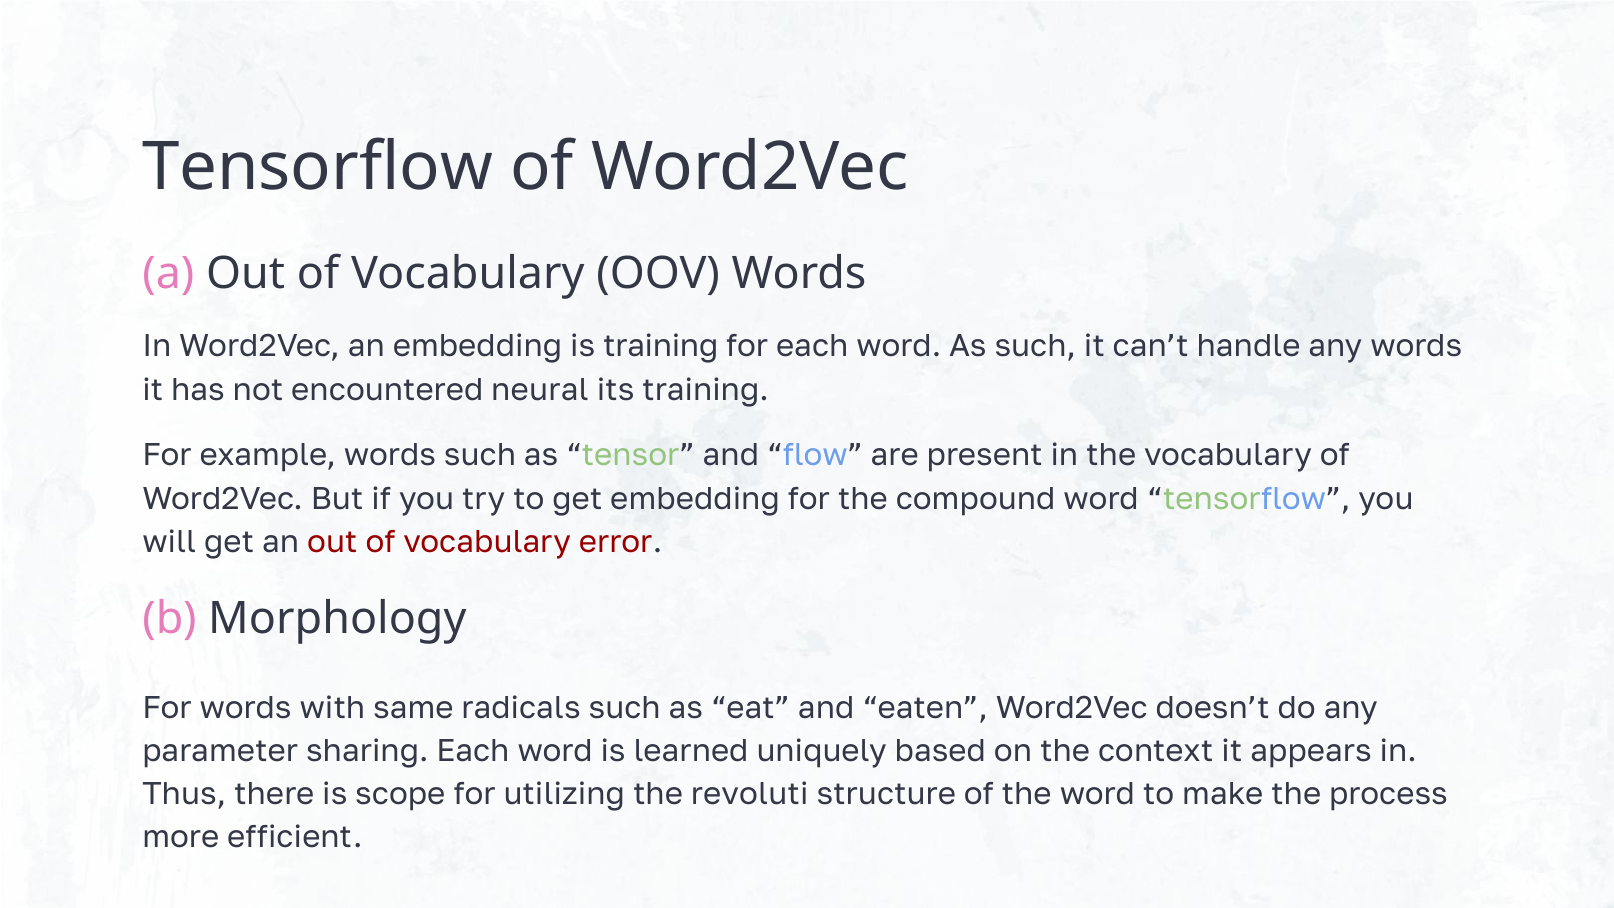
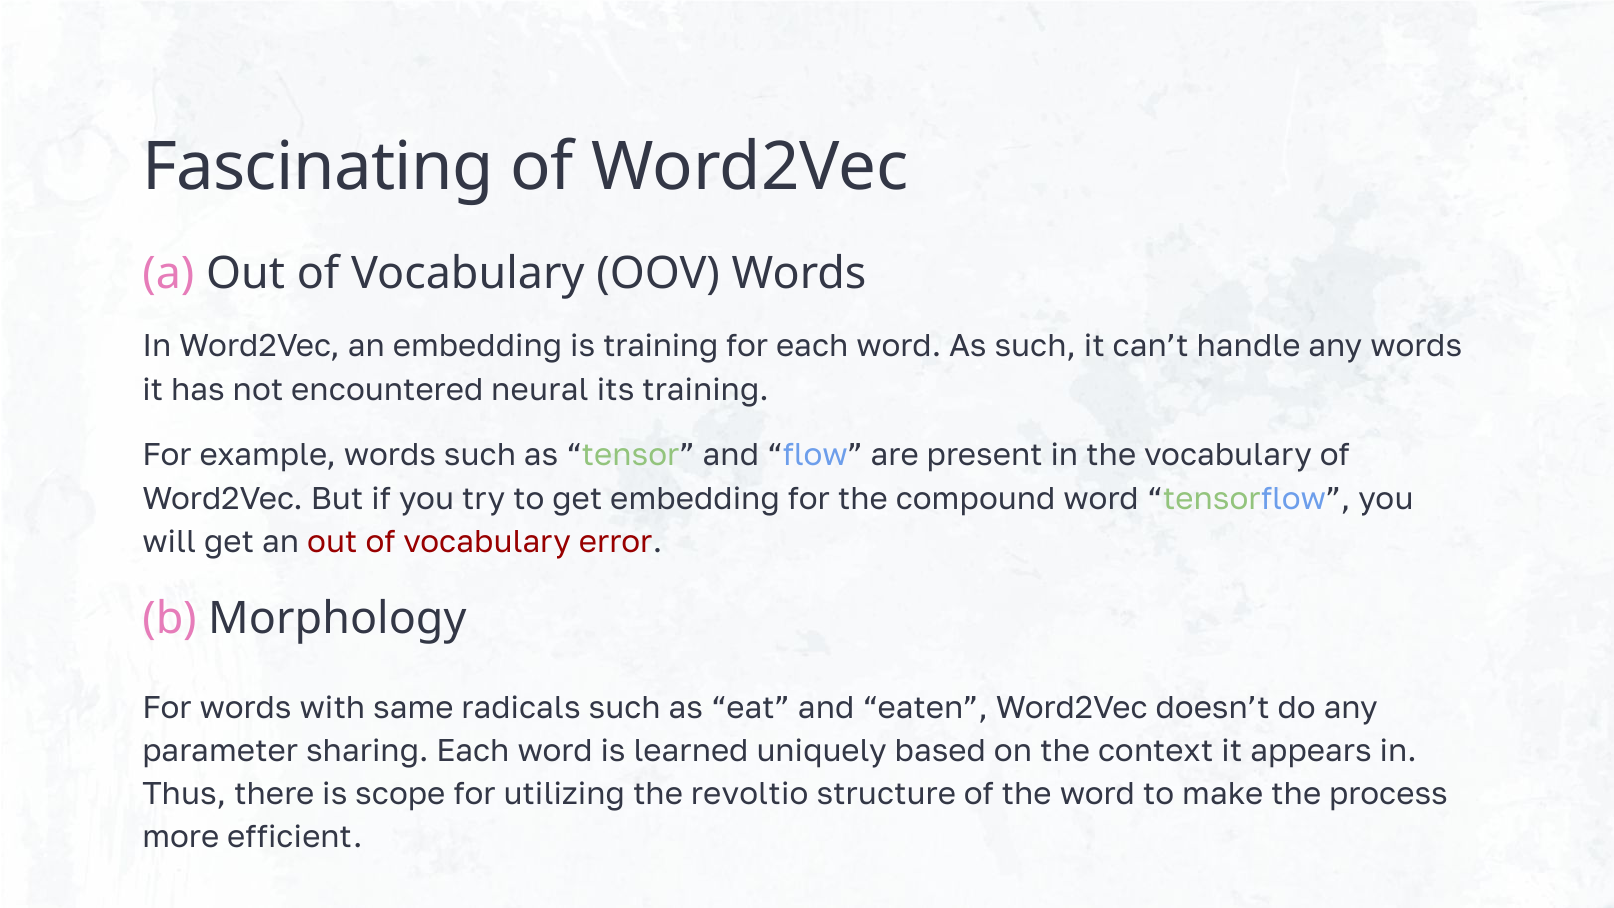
Tensorflow: Tensorflow -> Fascinating (318, 168)
revoluti: revoluti -> revoltio (750, 794)
